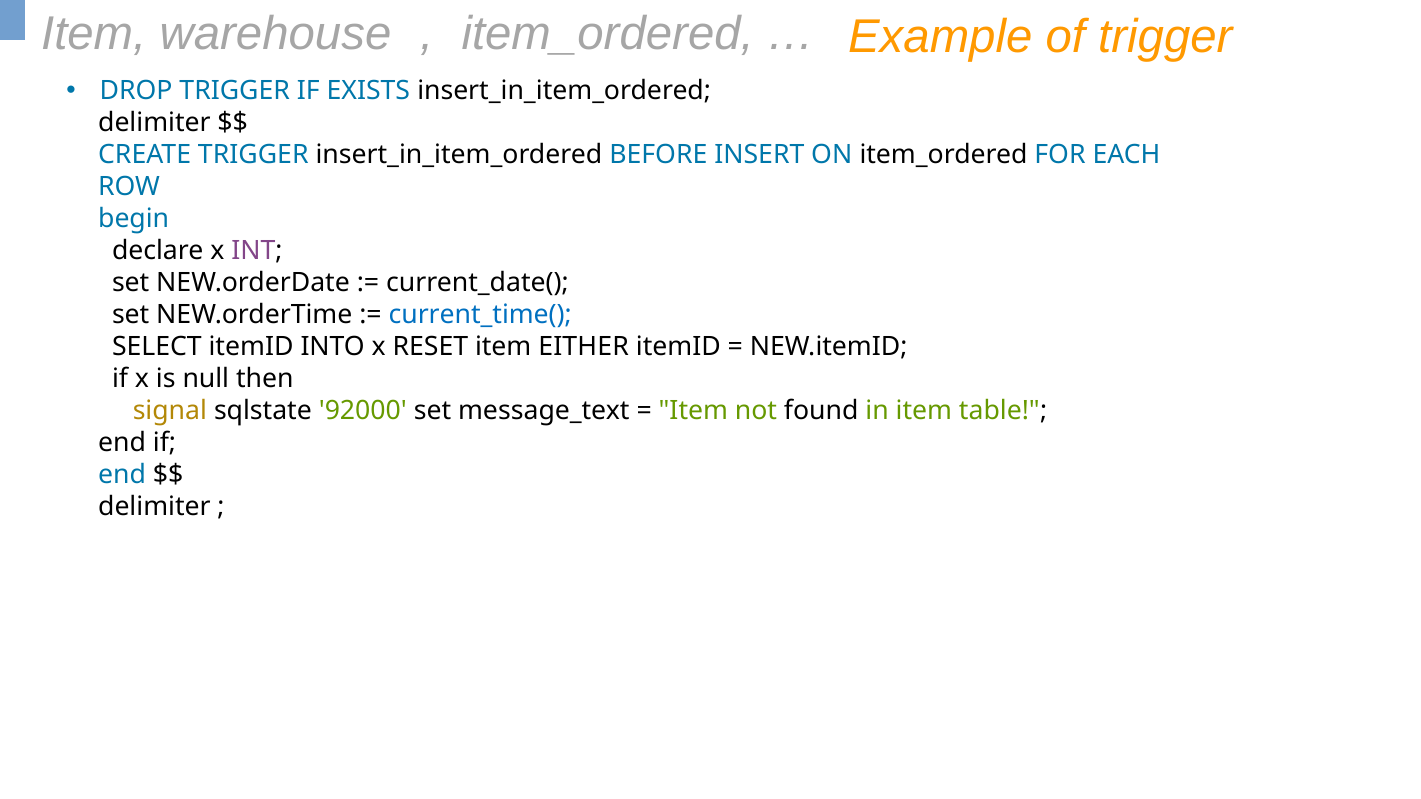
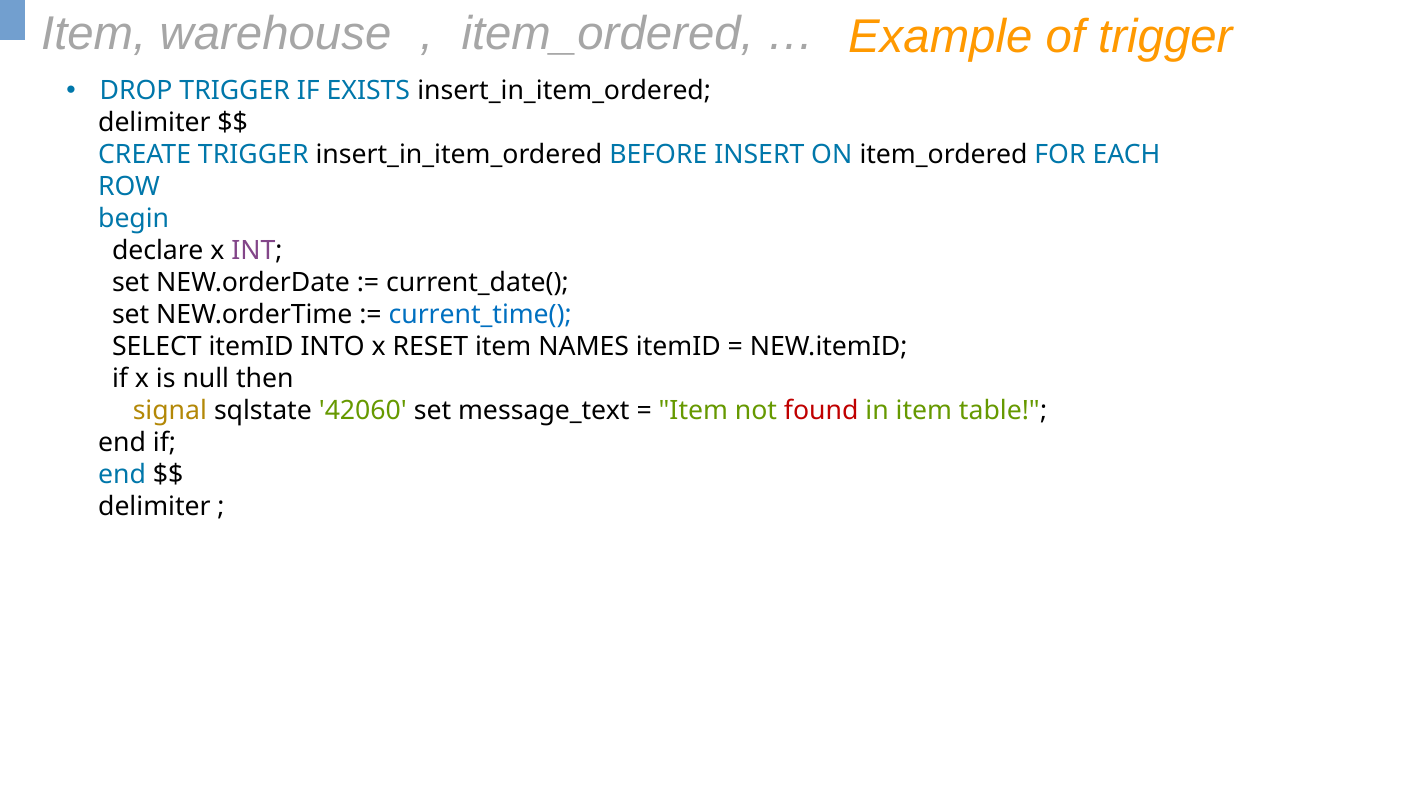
EITHER: EITHER -> NAMES (584, 347)
92000: 92000 -> 42060 (363, 411)
found colour: black -> red (821, 411)
